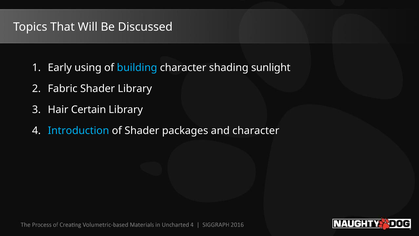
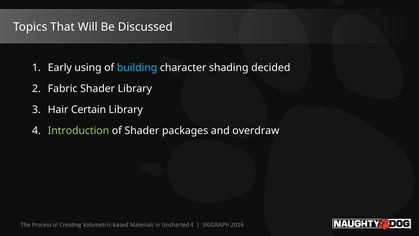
sunlight: sunlight -> decided (271, 68)
Introduction colour: light blue -> light green (78, 130)
and character: character -> overdraw (256, 130)
